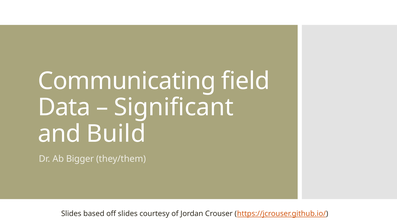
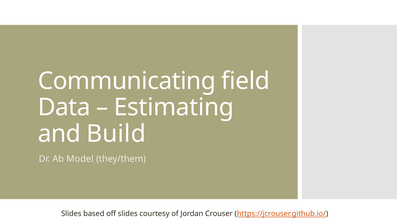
Significant: Significant -> Estimating (174, 107)
Bigger: Bigger -> Model (80, 158)
